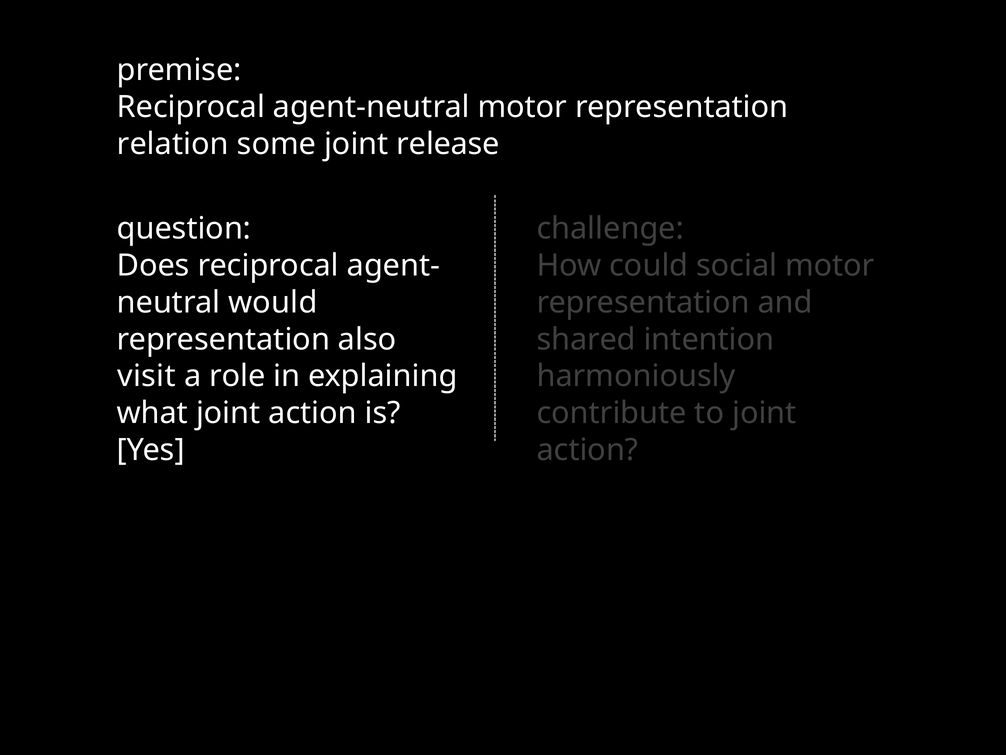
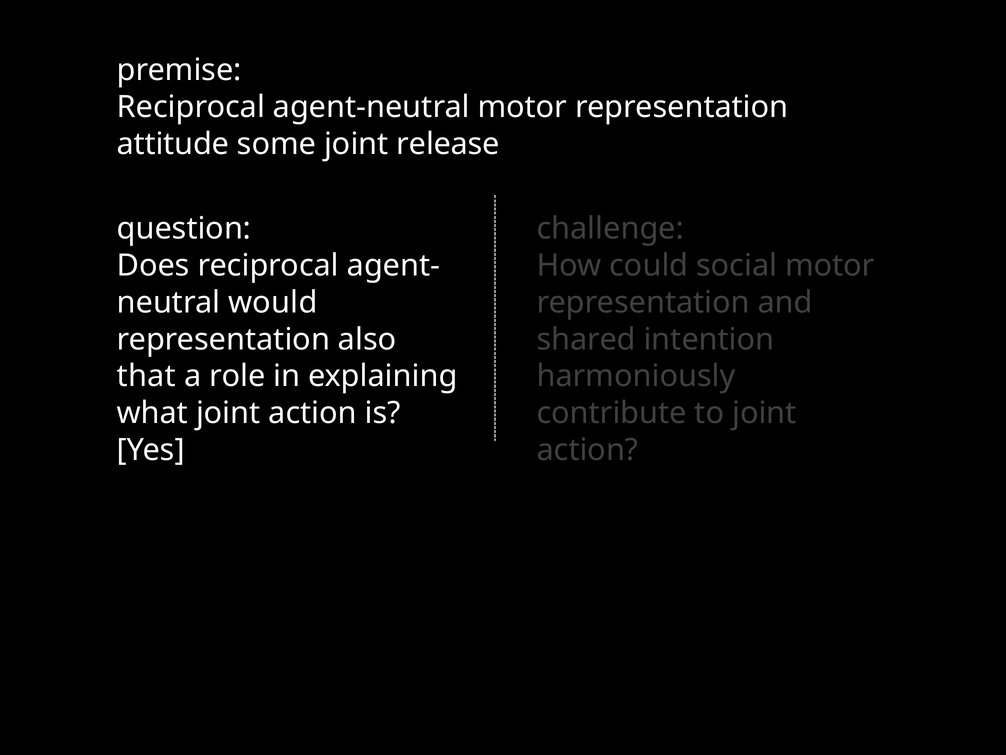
relation: relation -> attitude (173, 144)
visit: visit -> that (146, 376)
